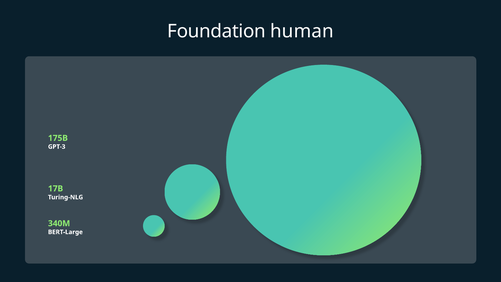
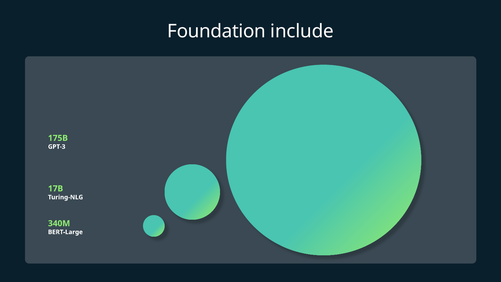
human: human -> include (302, 31)
